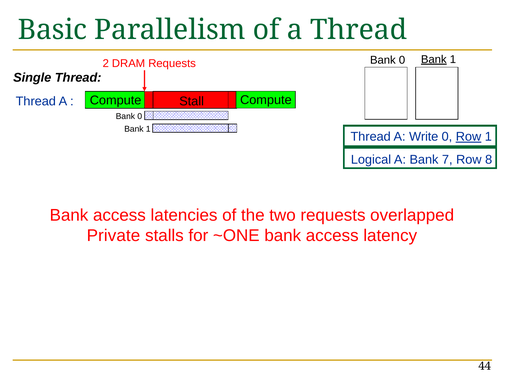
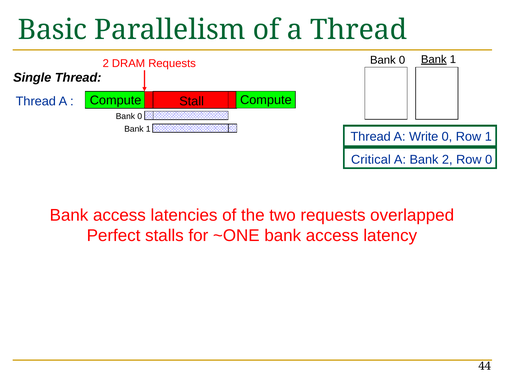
Row underline: present -> none (468, 137)
Logical: Logical -> Critical (371, 160)
Bank 7: 7 -> 2 (447, 160)
Row 8: 8 -> 0 (489, 160)
Private: Private -> Perfect (114, 236)
